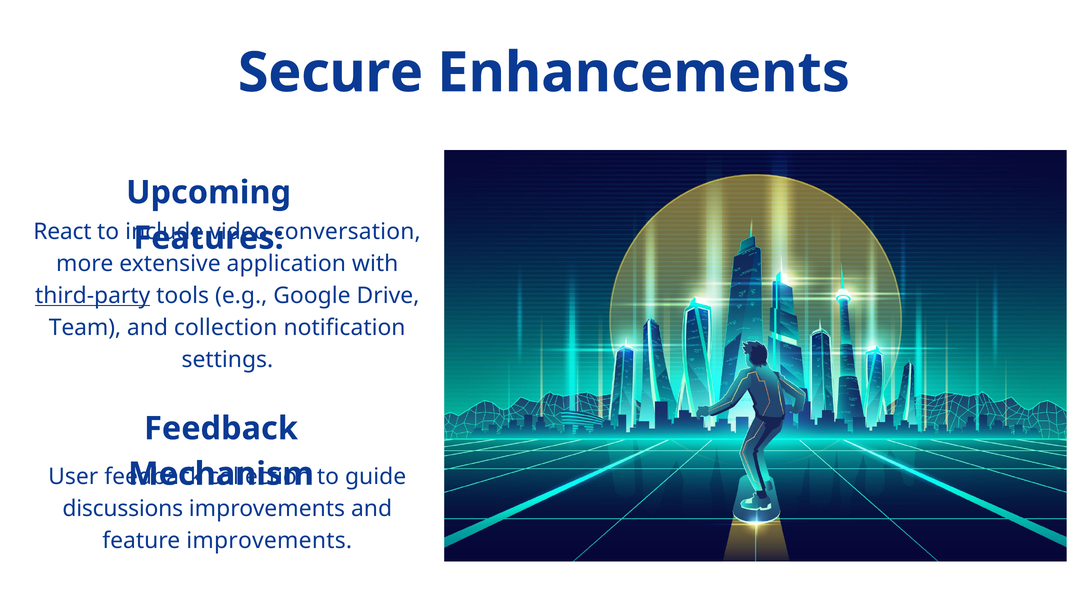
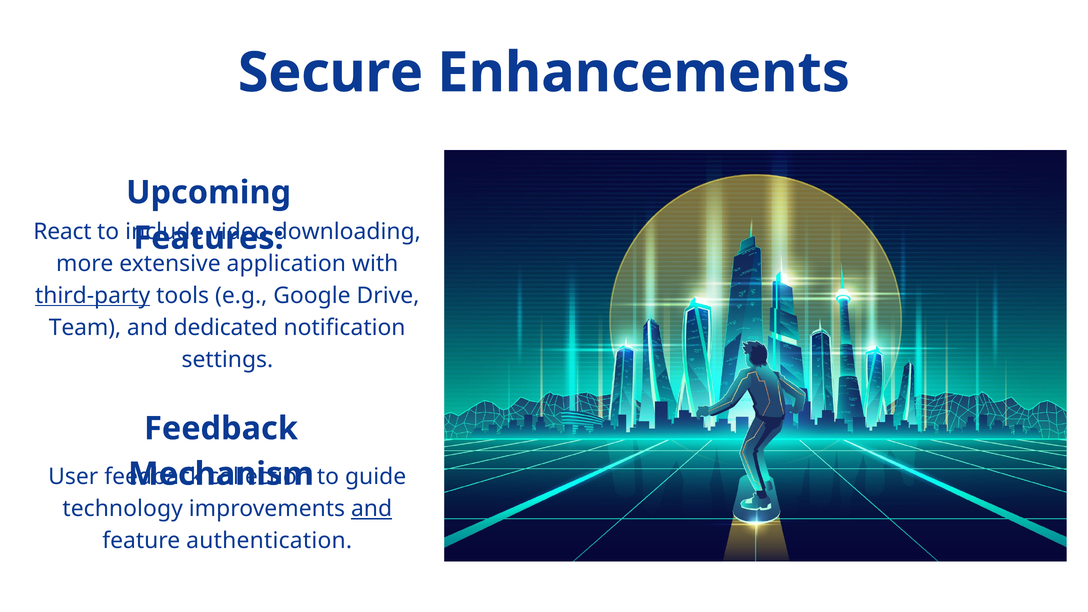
conversation: conversation -> downloading (347, 232)
and collection: collection -> dedicated (226, 328)
discussions: discussions -> technology (123, 509)
and underline: none -> present (372, 509)
feature improvements: improvements -> authentication (269, 541)
